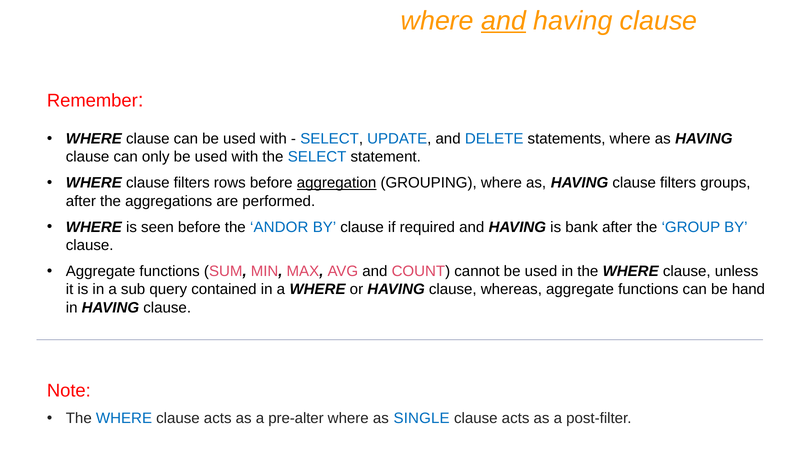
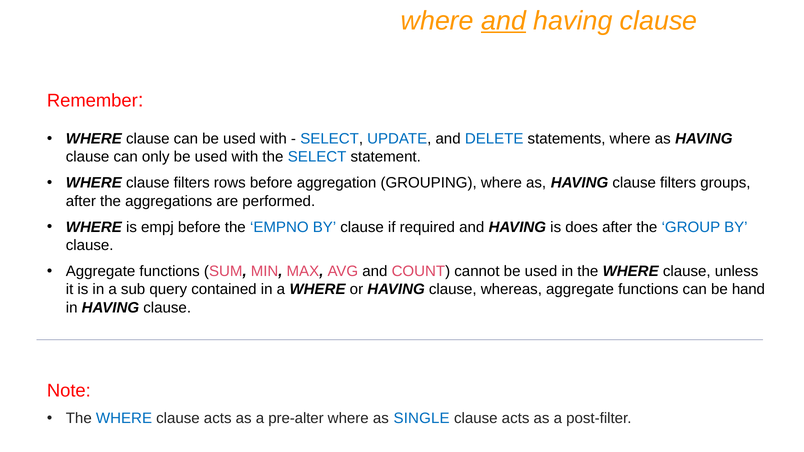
aggregation underline: present -> none (337, 183)
seen: seen -> empj (157, 227)
ANDOR: ANDOR -> EMPNO (279, 227)
bank: bank -> does (582, 227)
